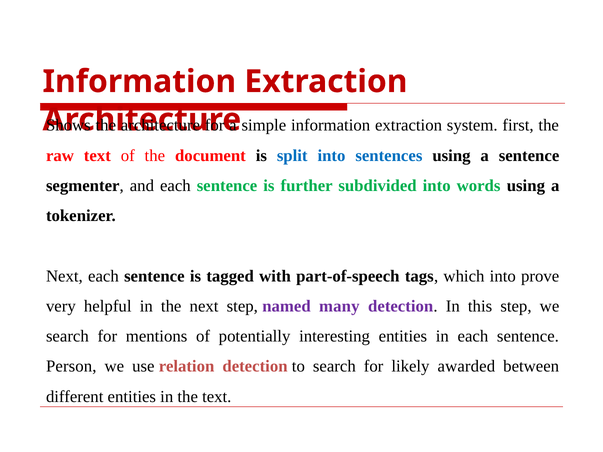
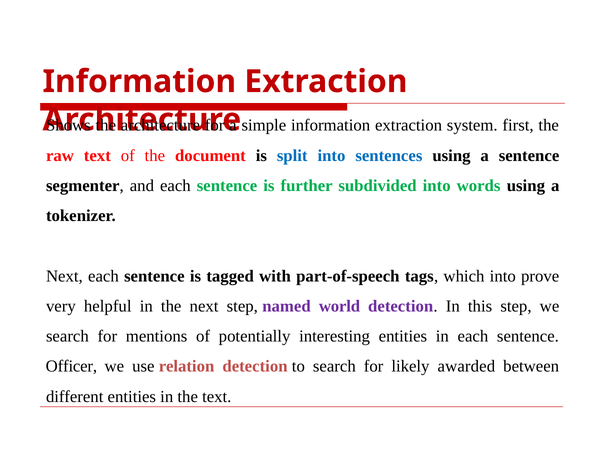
many: many -> world (339, 306)
Person: Person -> Officer (71, 367)
